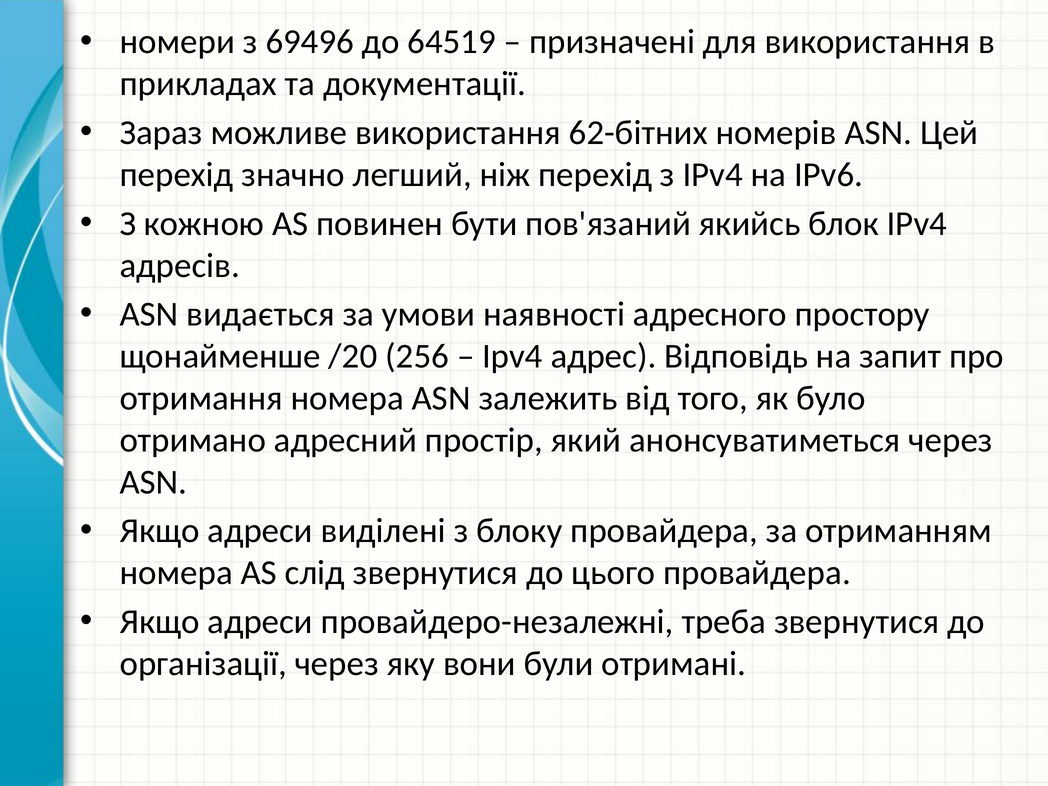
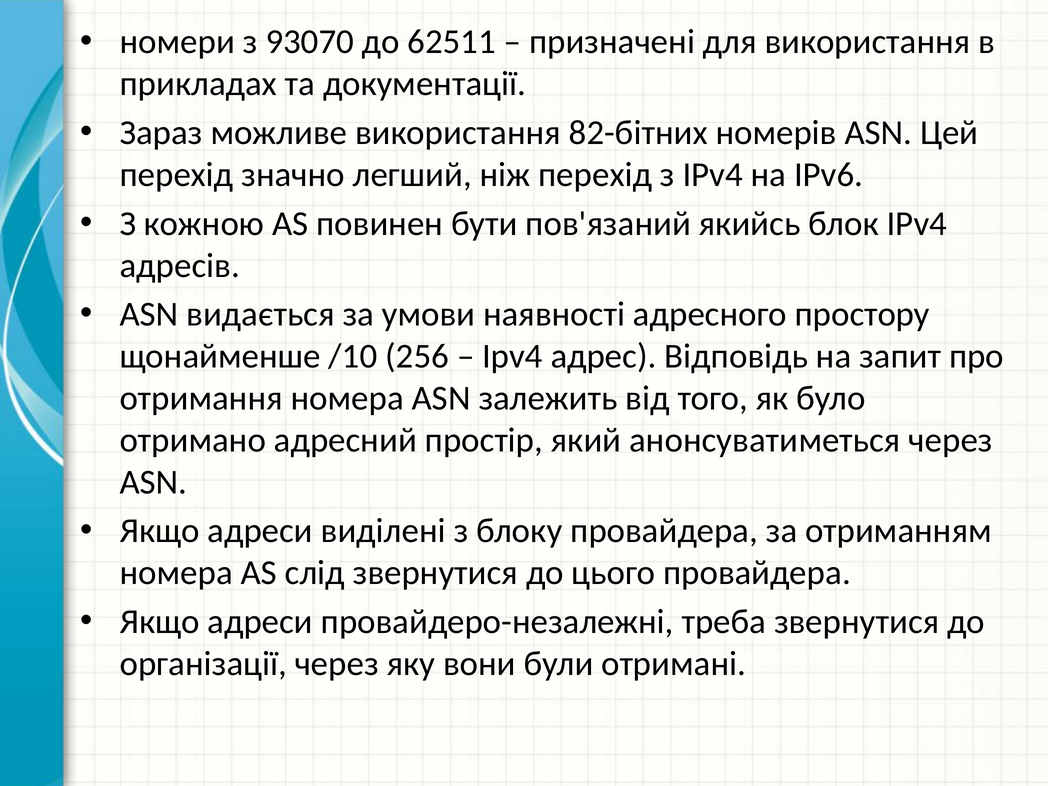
69496: 69496 -> 93070 (310, 42)
64519: 64519 -> 62511 (452, 42)
62-бітних: 62-бітних -> 82-бітних (638, 133)
/20: /20 -> /10 (353, 356)
